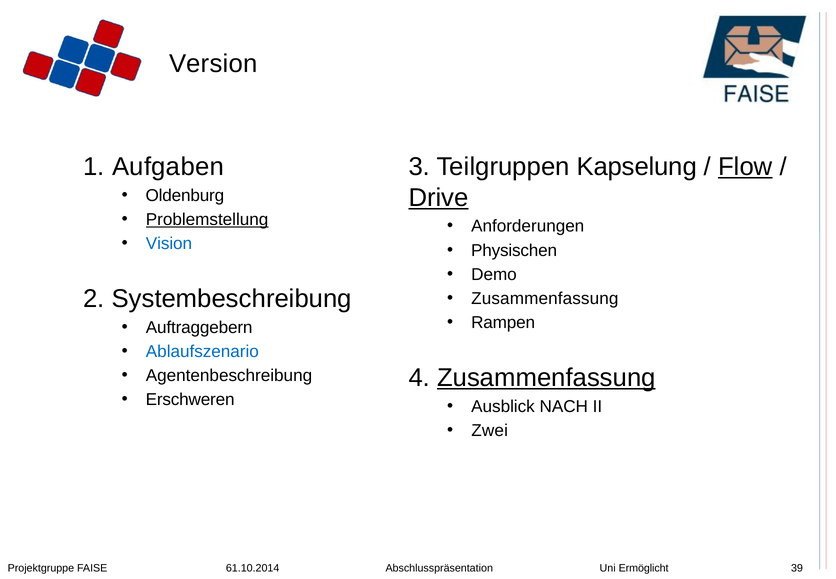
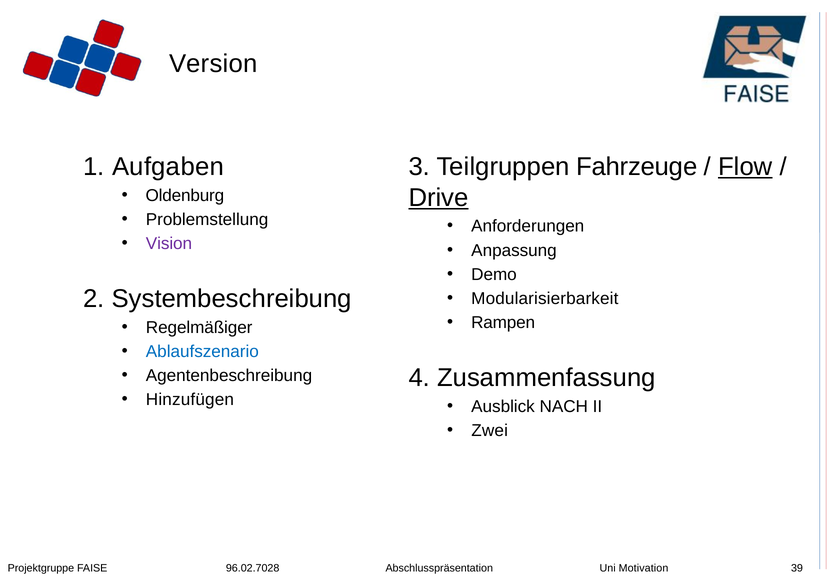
Kapselung: Kapselung -> Fahrzeuge (637, 167)
Problemstellung underline: present -> none (207, 219)
Vision colour: blue -> purple (169, 243)
Physischen: Physischen -> Anpassung (514, 250)
Zusammenfassung: Zusammenfassung -> Modularisierbarkeit (545, 298)
Auftraggebern: Auftraggebern -> Regelmäßiger (199, 327)
Zusammenfassung underline: present -> none (546, 378)
Erschweren: Erschweren -> Hinzufügen (190, 399)
61.10.2014: 61.10.2014 -> 96.02.7028 (253, 568)
Ermöglicht: Ermöglicht -> Motivation (644, 568)
